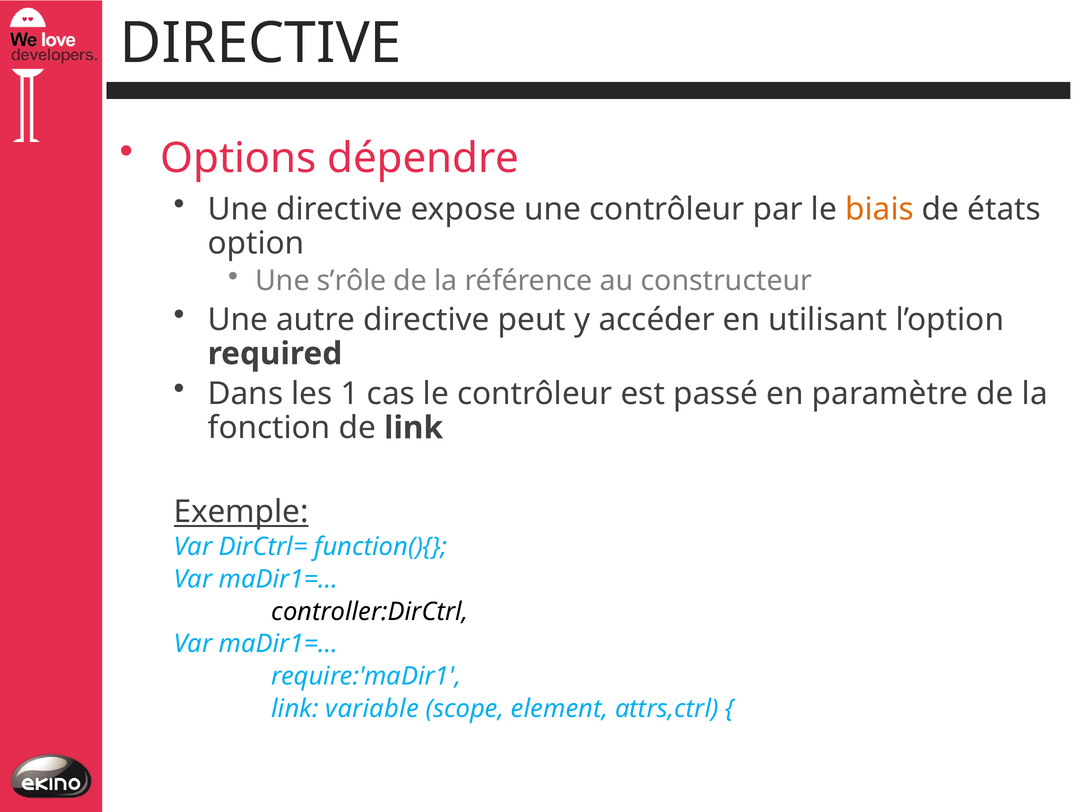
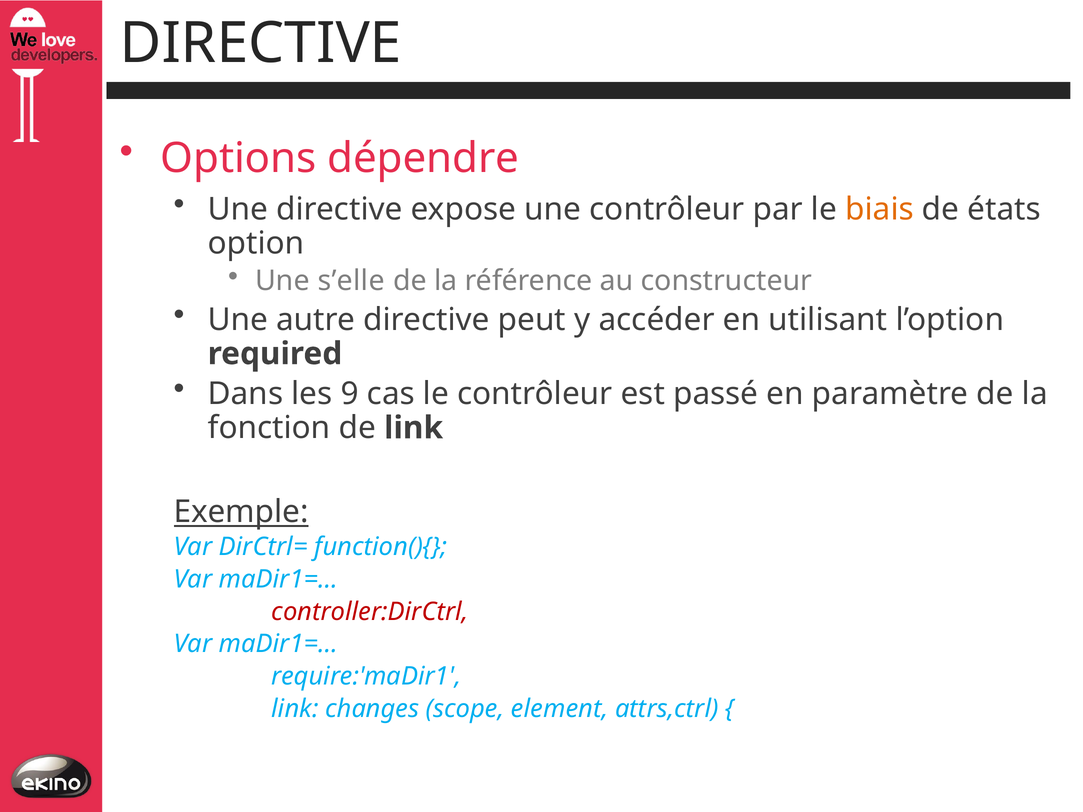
s’rôle: s’rôle -> s’elle (351, 281)
1: 1 -> 9 (350, 394)
controller:DirCtrl colour: black -> red (370, 612)
variable: variable -> changes (372, 709)
